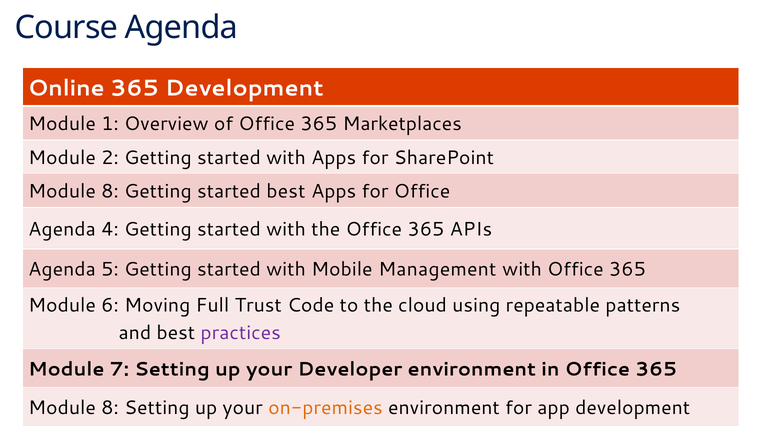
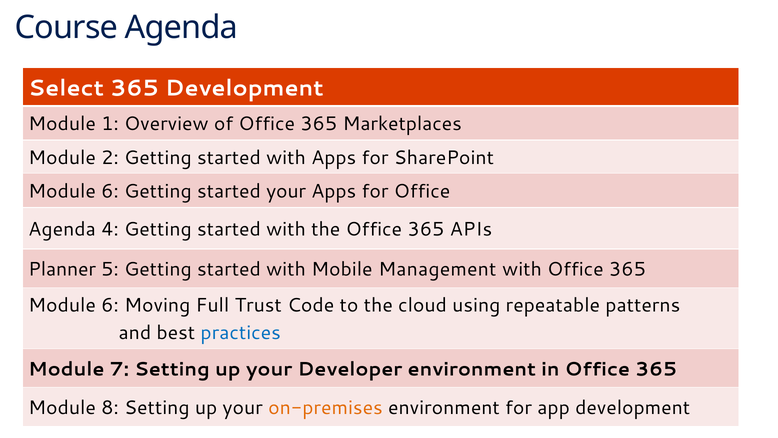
Online: Online -> Select (66, 88)
8: 8 -> 6 (110, 191)
started best: best -> your (286, 191)
Agenda: Agenda -> Planner (62, 269)
practices colour: purple -> blue (241, 333)
